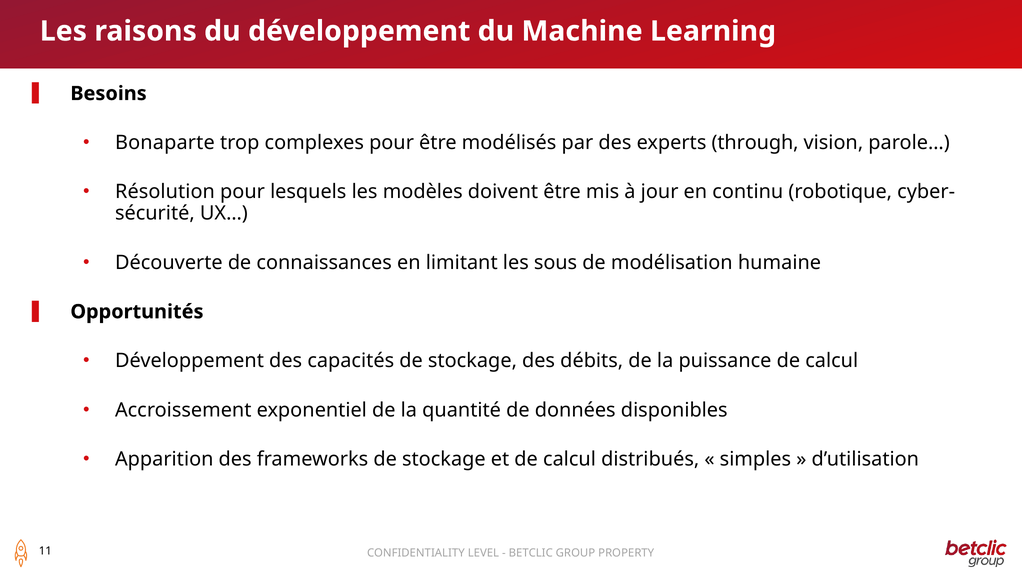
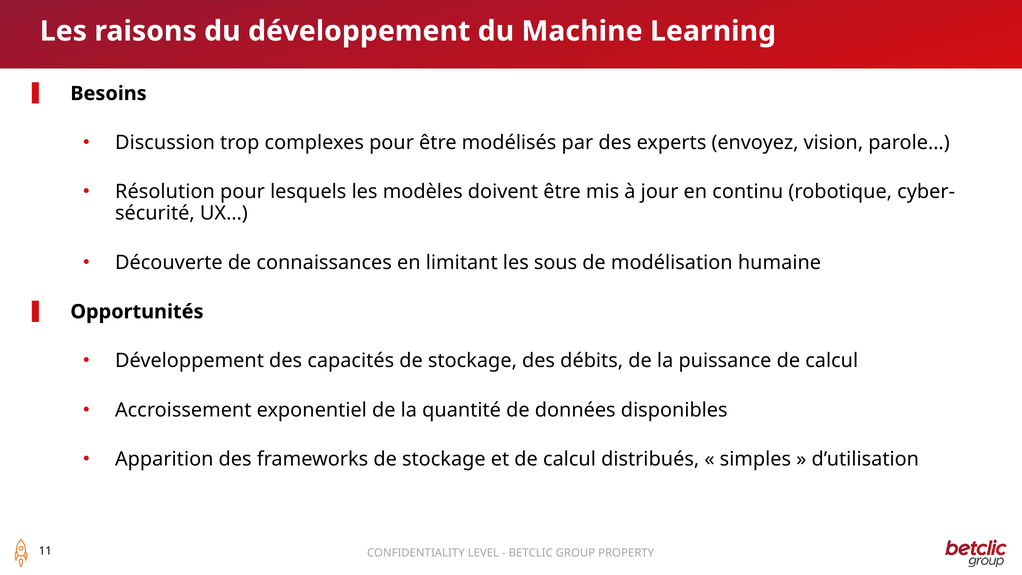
Bonaparte: Bonaparte -> Discussion (165, 143)
through: through -> envoyez (755, 143)
